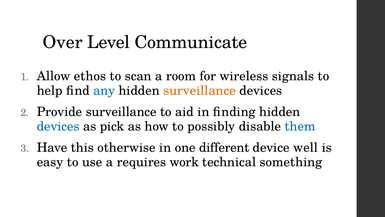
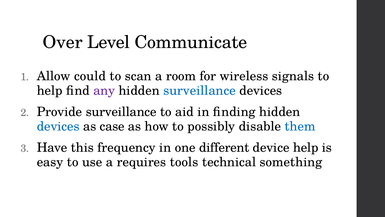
ethos: ethos -> could (90, 76)
any colour: blue -> purple (104, 90)
surveillance colour: orange -> blue (200, 90)
pick: pick -> case (112, 126)
otherwise: otherwise -> frequency (127, 147)
device well: well -> help (306, 147)
work: work -> tools (184, 162)
